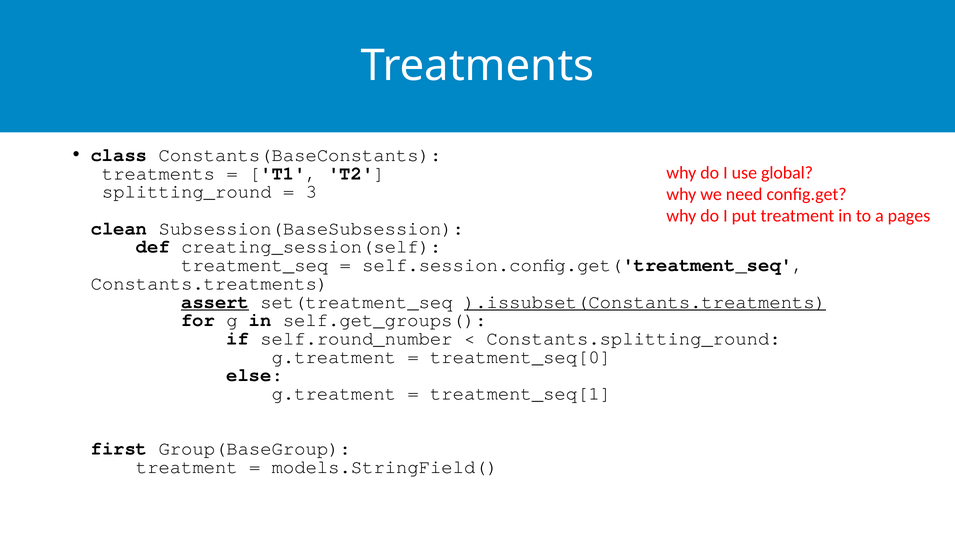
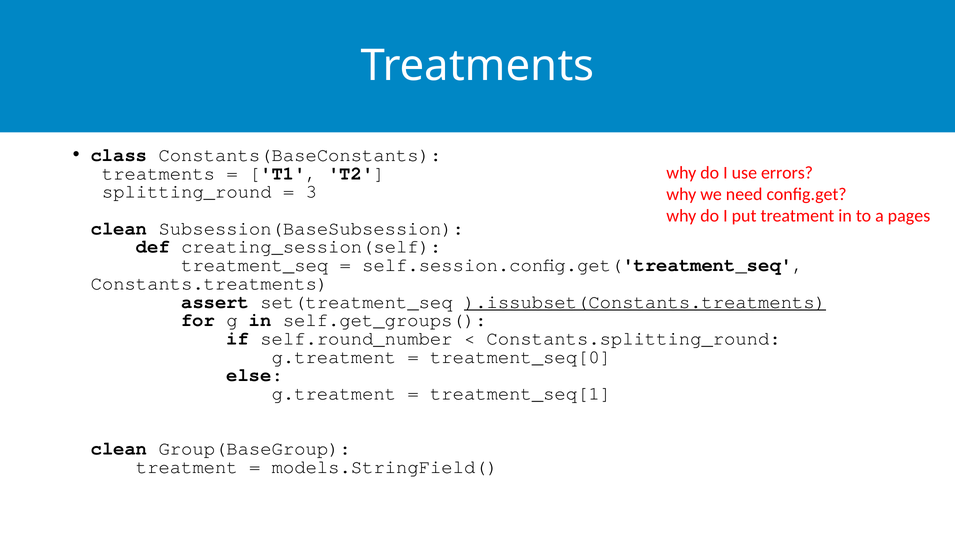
global: global -> errors (787, 173)
assert underline: present -> none (215, 302)
first: first -> clean (119, 449)
